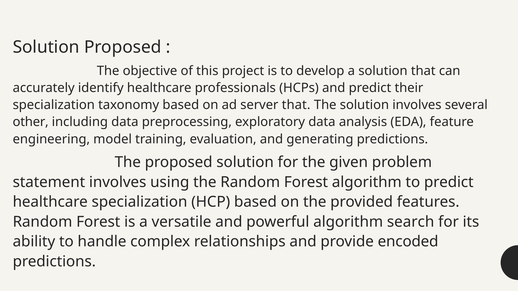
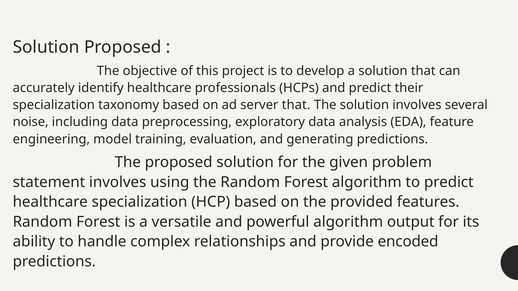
other: other -> noise (31, 122)
search: search -> output (411, 222)
